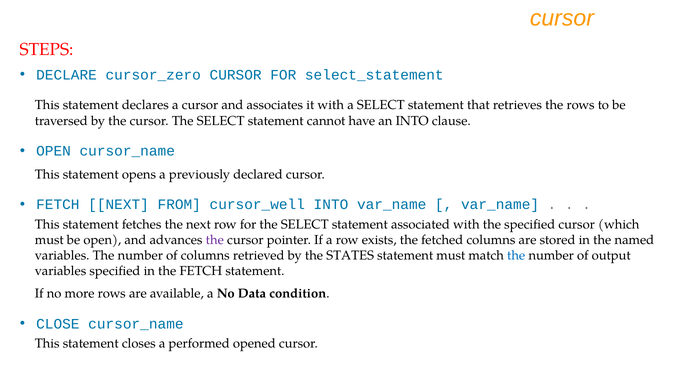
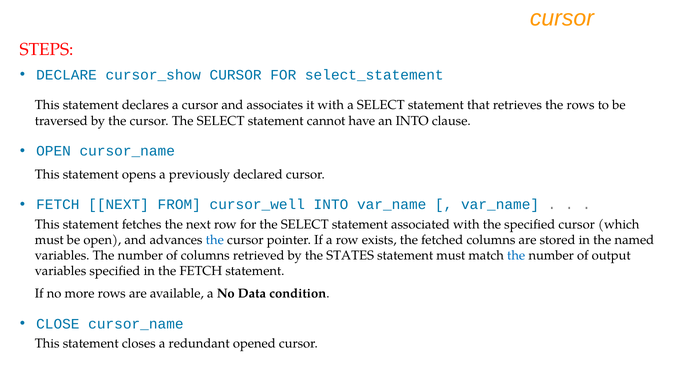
cursor_zero: cursor_zero -> cursor_show (153, 75)
the colour: purple -> blue (215, 240)
performed: performed -> redundant (199, 344)
